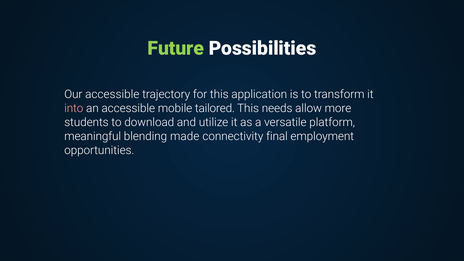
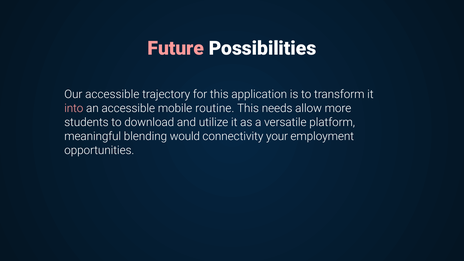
Future colour: light green -> pink (176, 49)
tailored: tailored -> routine (215, 108)
made: made -> would (185, 136)
final: final -> your (277, 136)
